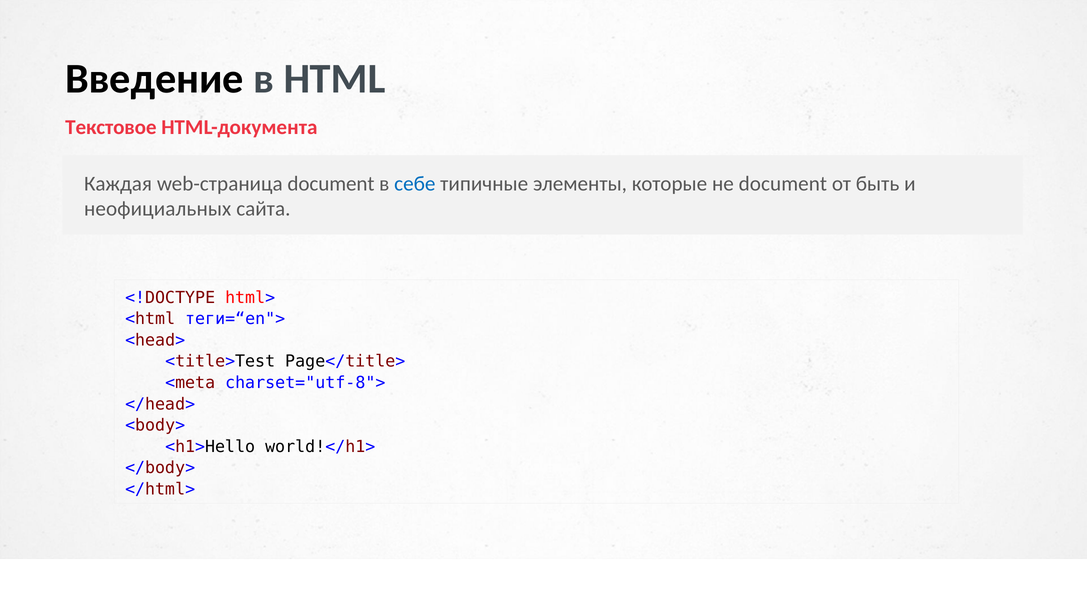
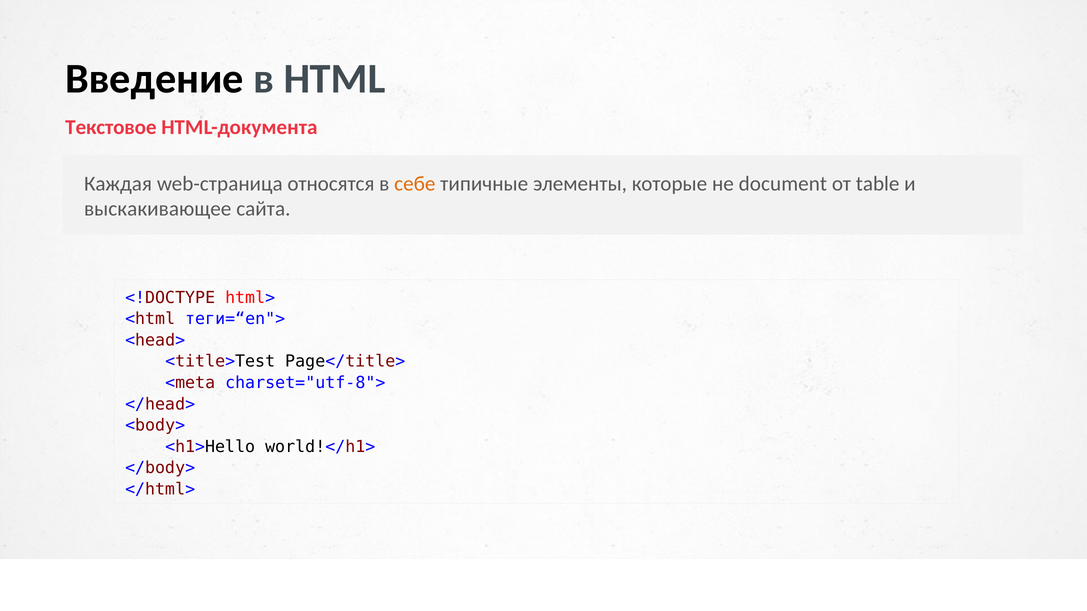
web-страница document: document -> относятся (331, 184)
себе colour: blue -> orange (415, 184)
быть: быть -> table (878, 184)
неофициальных: неофициальных -> выскакивающее (158, 209)
